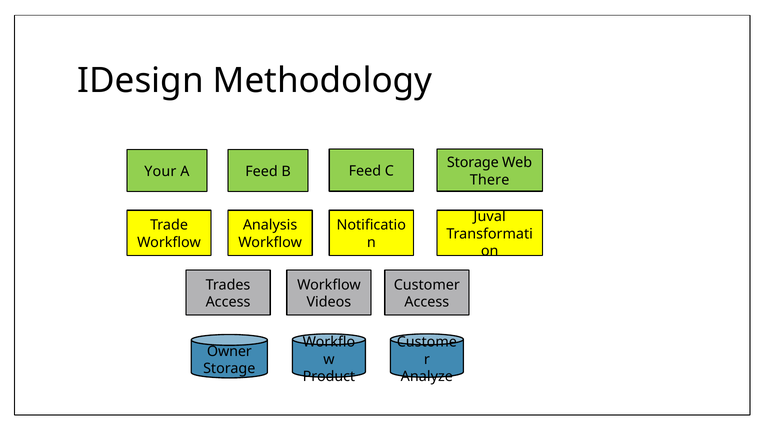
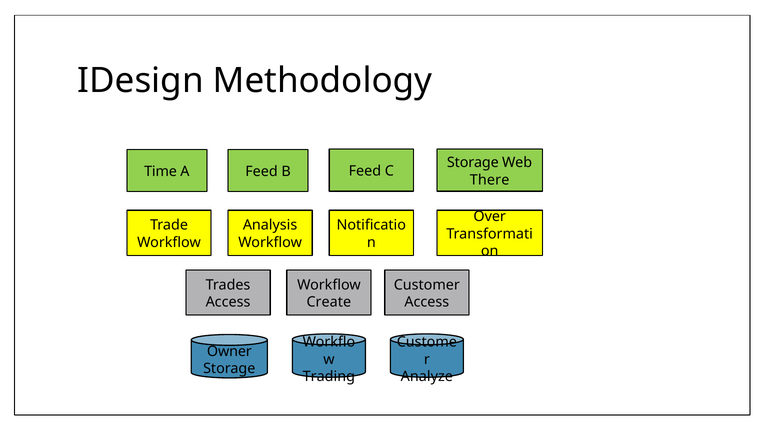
Your: Your -> Time (161, 172)
Juval: Juval -> Over (490, 217)
Videos: Videos -> Create (329, 302)
Product: Product -> Trading (329, 377)
